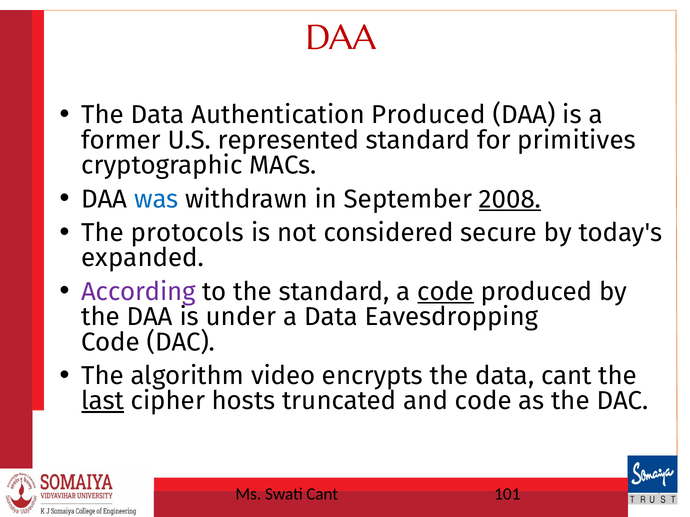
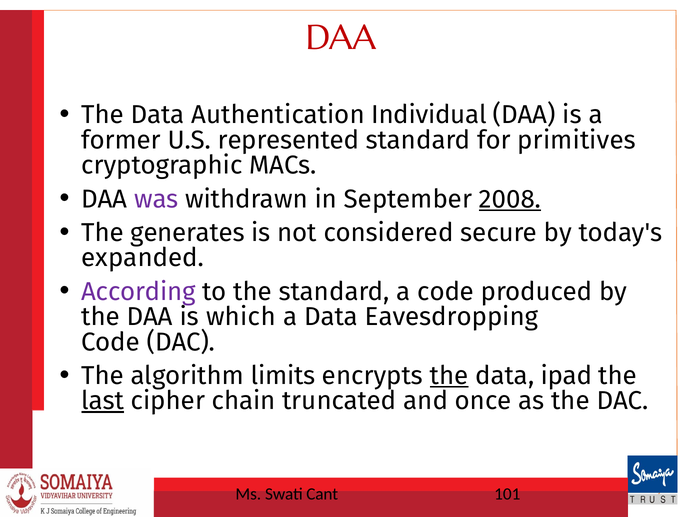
Authentication Produced: Produced -> Individual (429, 115)
was colour: blue -> purple (156, 199)
protocols: protocols -> generates (188, 233)
code underline: present -> none (446, 292)
under: under -> which (241, 317)
video: video -> limits (283, 376)
the underline: none -> present (449, 376)
data cant: cant -> ipad (566, 376)
hosts: hosts -> chain (244, 401)
and code: code -> once (483, 401)
